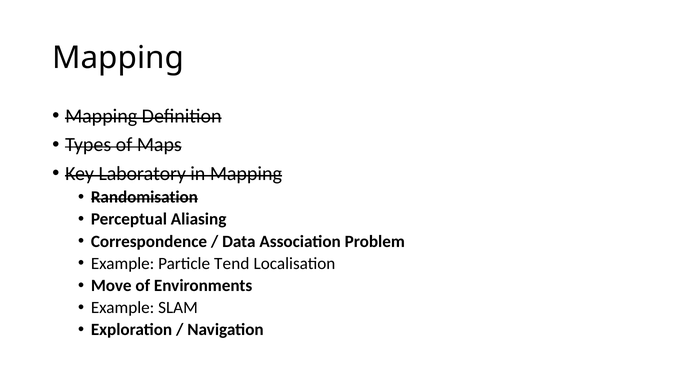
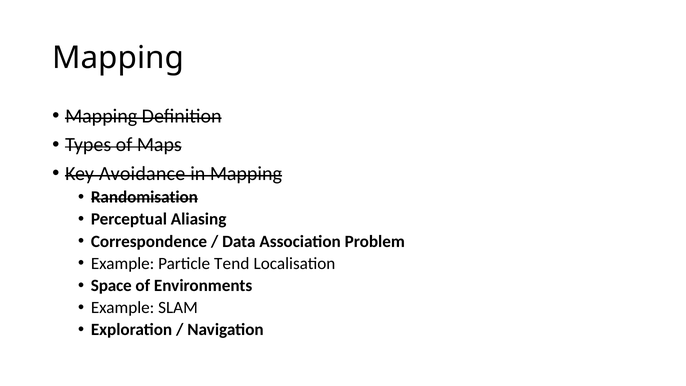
Laboratory: Laboratory -> Avoidance (142, 174)
Move: Move -> Space (111, 285)
